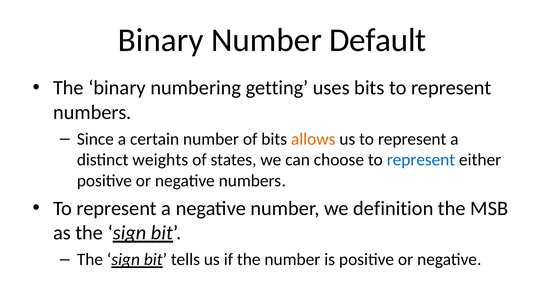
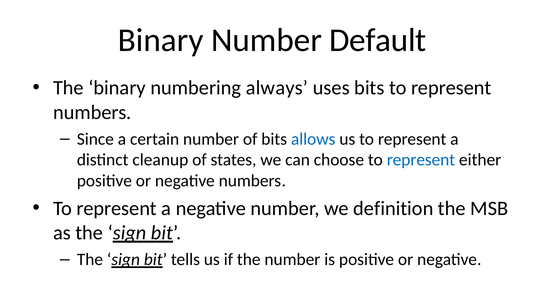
getting: getting -> always (277, 88)
allows colour: orange -> blue (313, 139)
weights: weights -> cleanup (160, 160)
